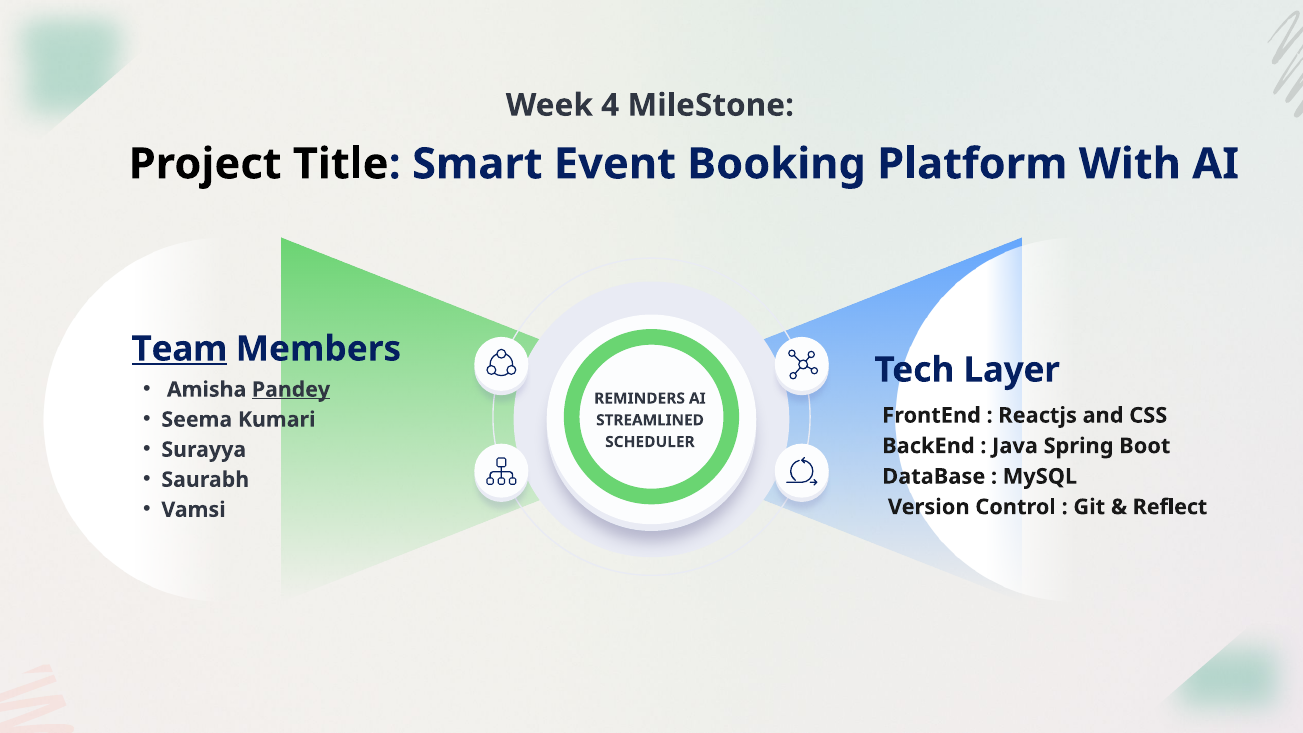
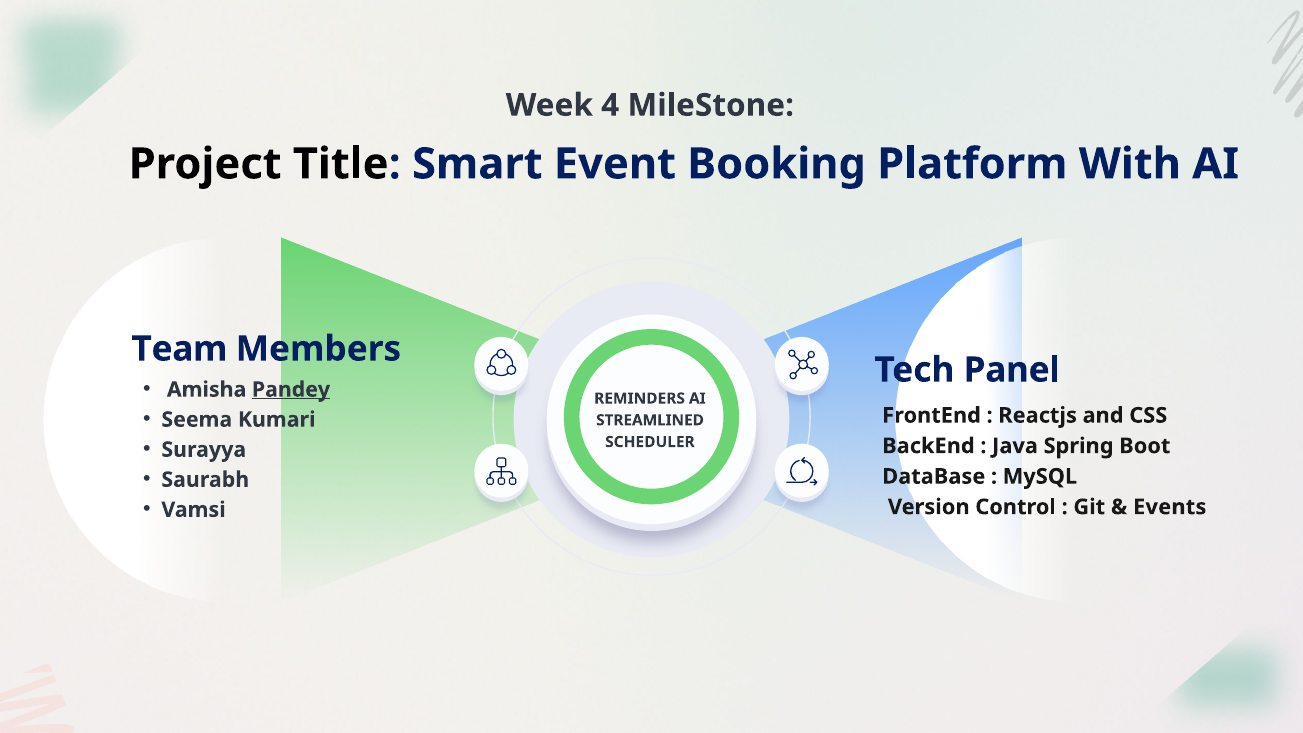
Team underline: present -> none (179, 349)
Layer: Layer -> Panel (1012, 370)
Reflect: Reflect -> Events (1170, 507)
